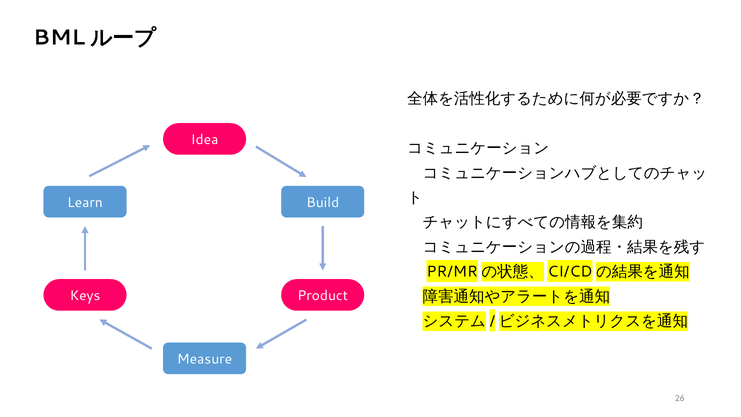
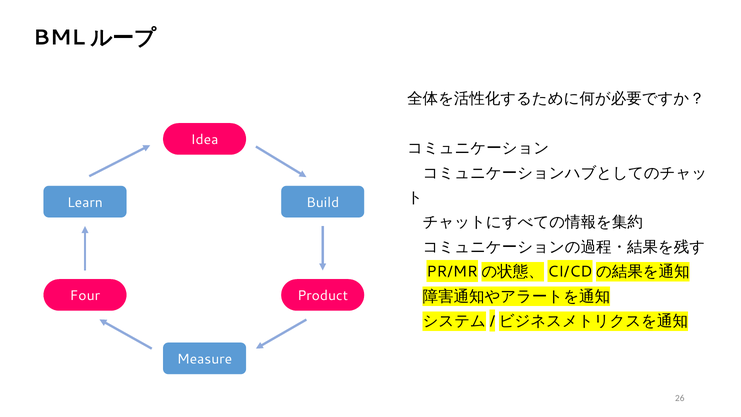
Keys: Keys -> Four (85, 296)
